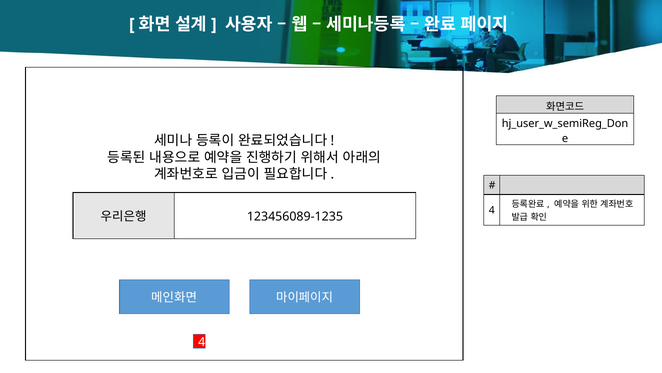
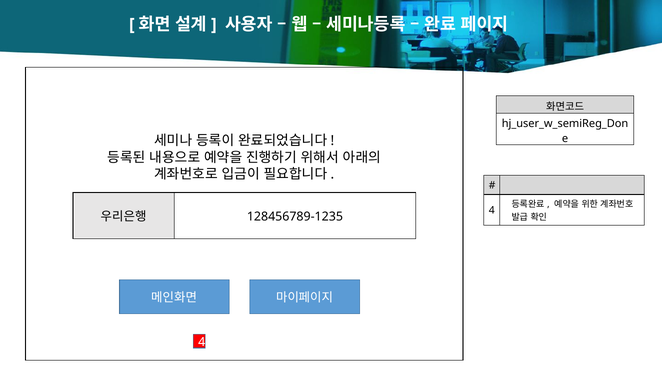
123456089-1235: 123456089-1235 -> 128456789-1235 (295, 216)
